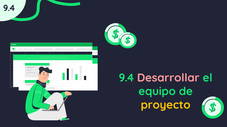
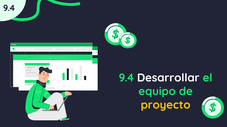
Desarrollar colour: pink -> white (168, 78)
